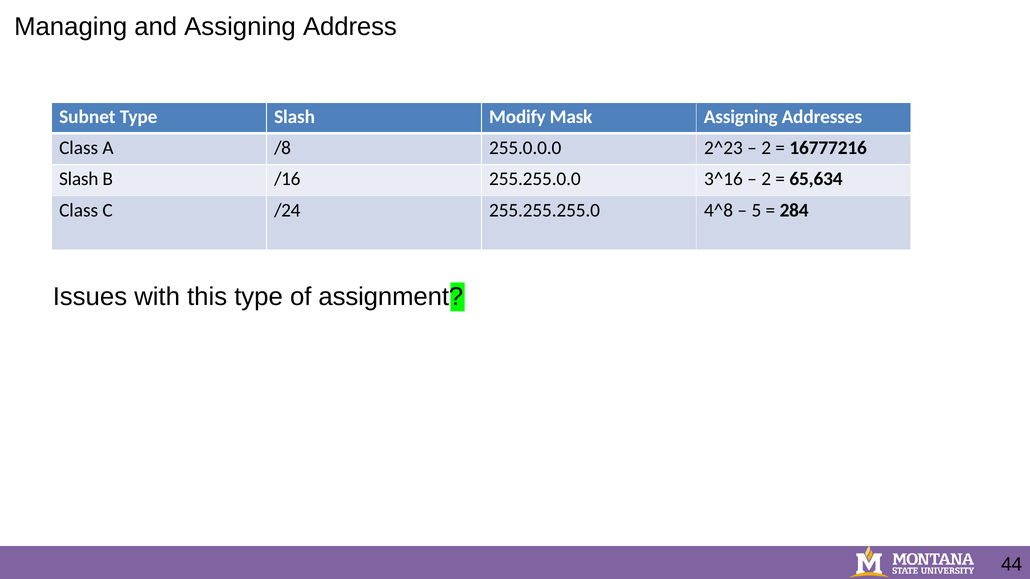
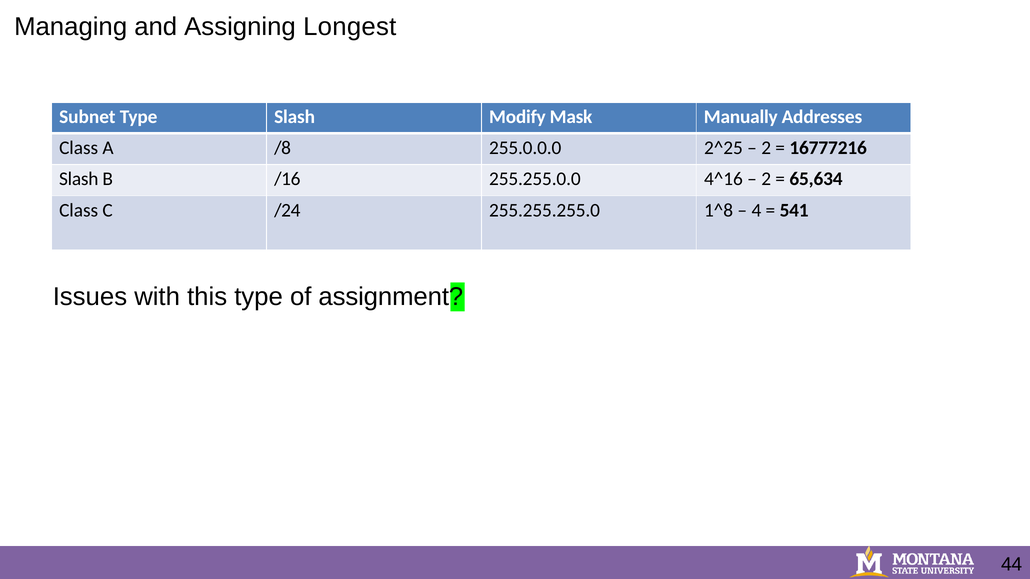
Address: Address -> Longest (350, 27)
Mask Assigning: Assigning -> Manually (741, 117)
2^23: 2^23 -> 2^25 (723, 148)
3^16: 3^16 -> 4^16 (723, 179)
4^8: 4^8 -> 1^8 (719, 211)
5: 5 -> 4 (756, 211)
284: 284 -> 541 (794, 211)
